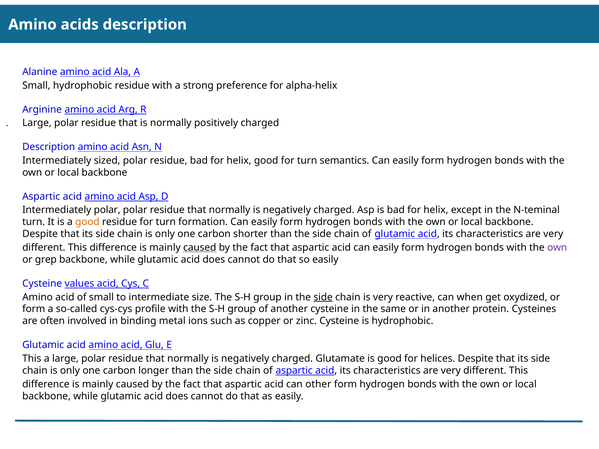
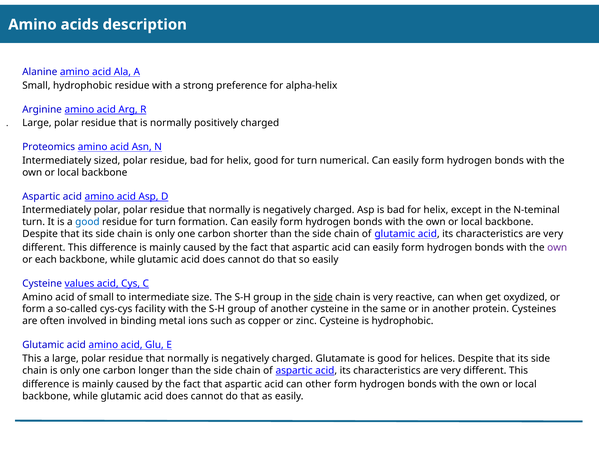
Description: Description -> Proteomics (49, 147)
semantics: semantics -> numerical (344, 161)
good colour: orange -> blue (87, 222)
caused underline: present -> none (200, 248)
grep: grep -> each (46, 260)
profile: profile -> facility (150, 309)
